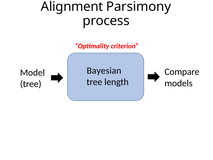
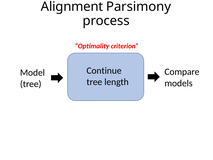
Bayesian: Bayesian -> Continue (104, 71)
